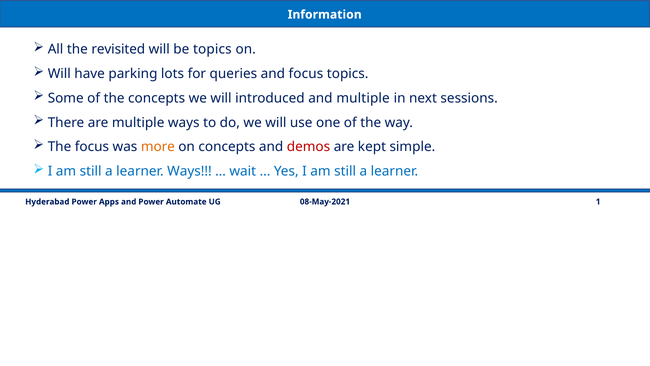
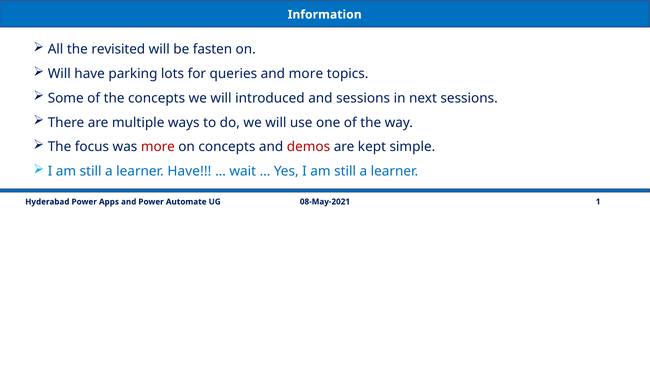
be topics: topics -> fasten (212, 49)
and focus: focus -> more (306, 74)
and multiple: multiple -> sessions (363, 98)
more colour: orange -> red (158, 147)
learner Ways: Ways -> Have (189, 171)
